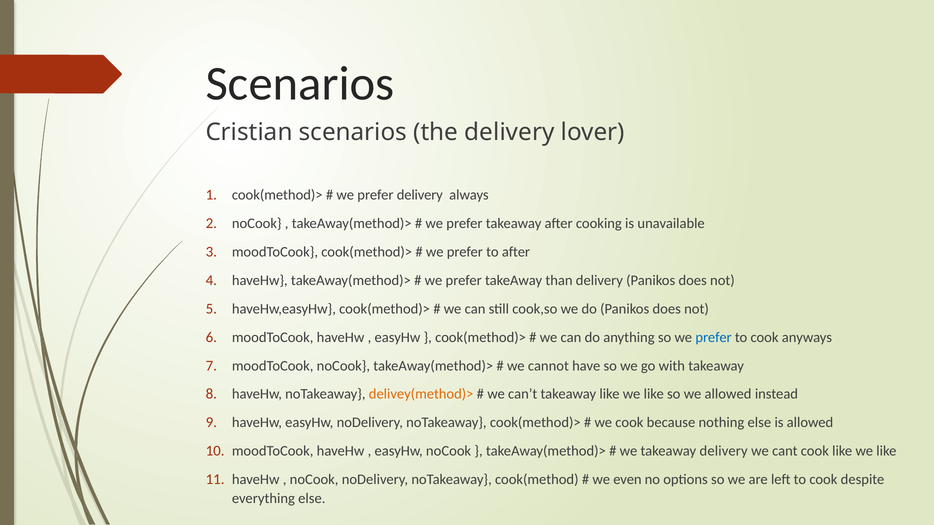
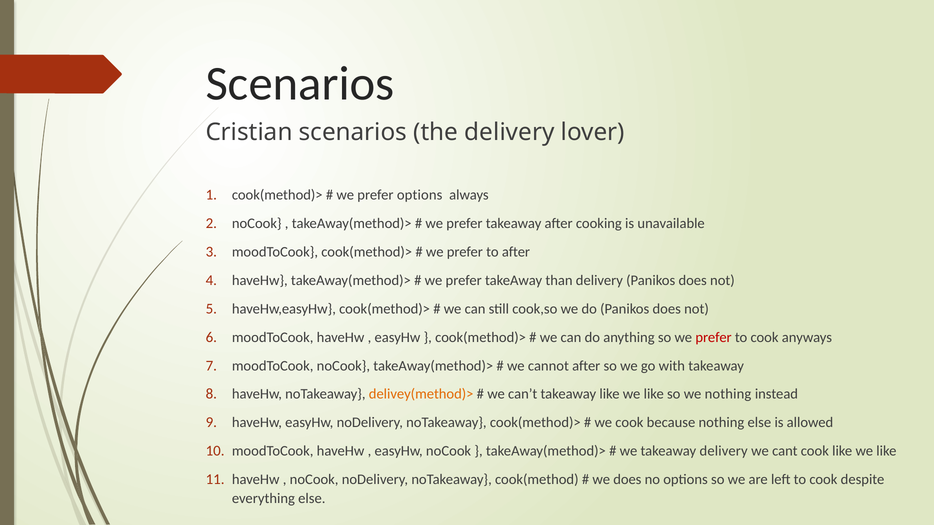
prefer delivery: delivery -> options (420, 195)
prefer colour: blue -> red (714, 338)
cannot have: have -> after (586, 366)
we allowed: allowed -> nothing (728, 394)
we even: even -> does (627, 480)
